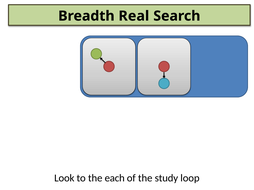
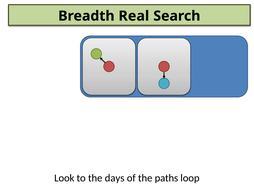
each: each -> days (115, 178)
study: study -> paths (166, 178)
